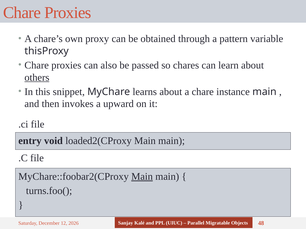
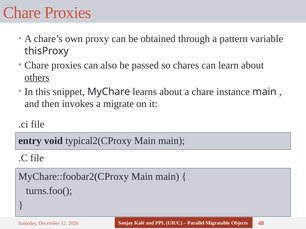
upward: upward -> migrate (119, 104)
loaded2(CProxy: loaded2(CProxy -> typical2(CProxy (99, 141)
Main underline: present -> none (142, 177)
